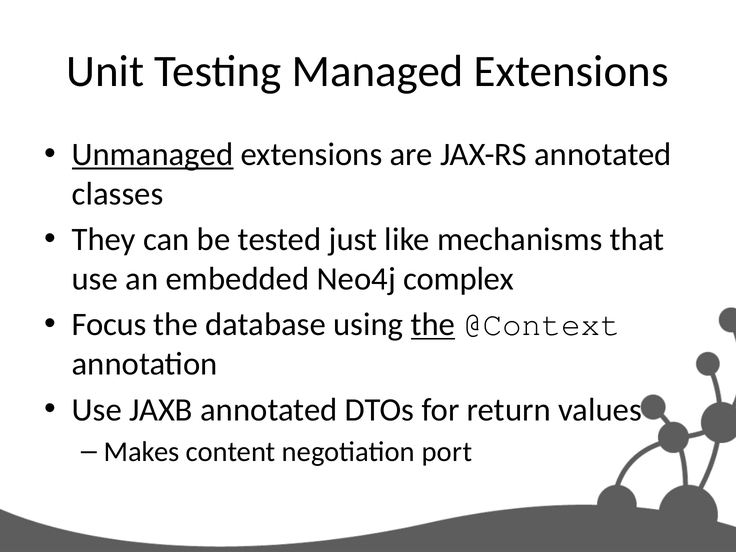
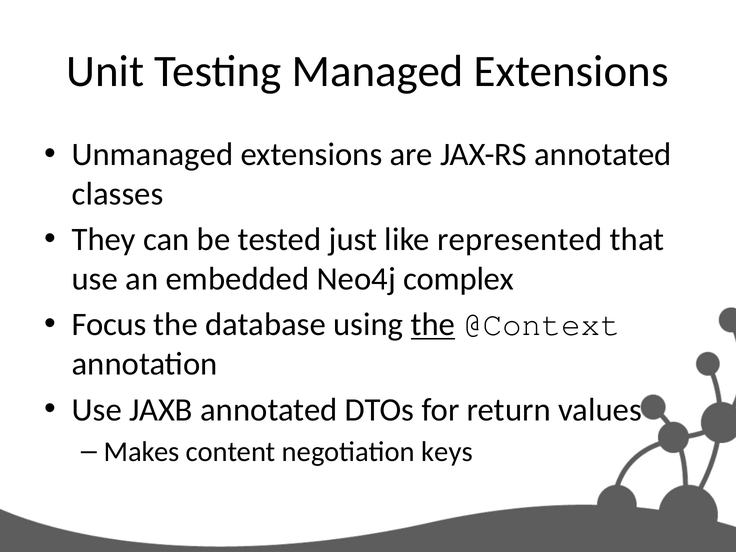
Unmanaged underline: present -> none (153, 154)
mechanisms: mechanisms -> represented (520, 240)
port: port -> keys (447, 452)
